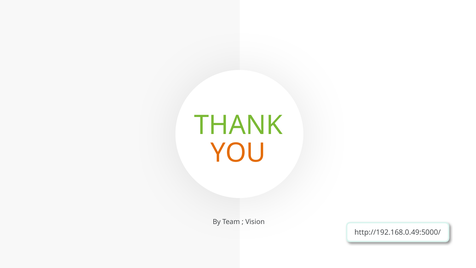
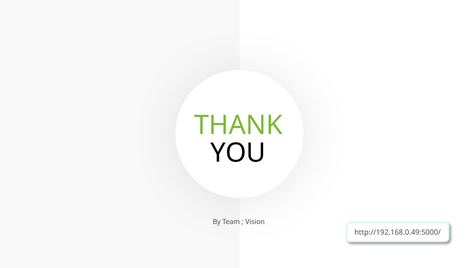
YOU colour: orange -> black (238, 153)
